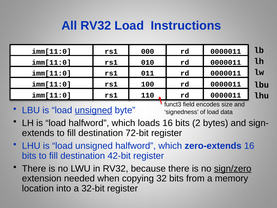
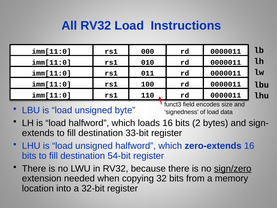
unsigned underline: present -> none (93, 110)
72-bit: 72-bit -> 33-bit (137, 133)
42-bit: 42-bit -> 54-bit (119, 156)
